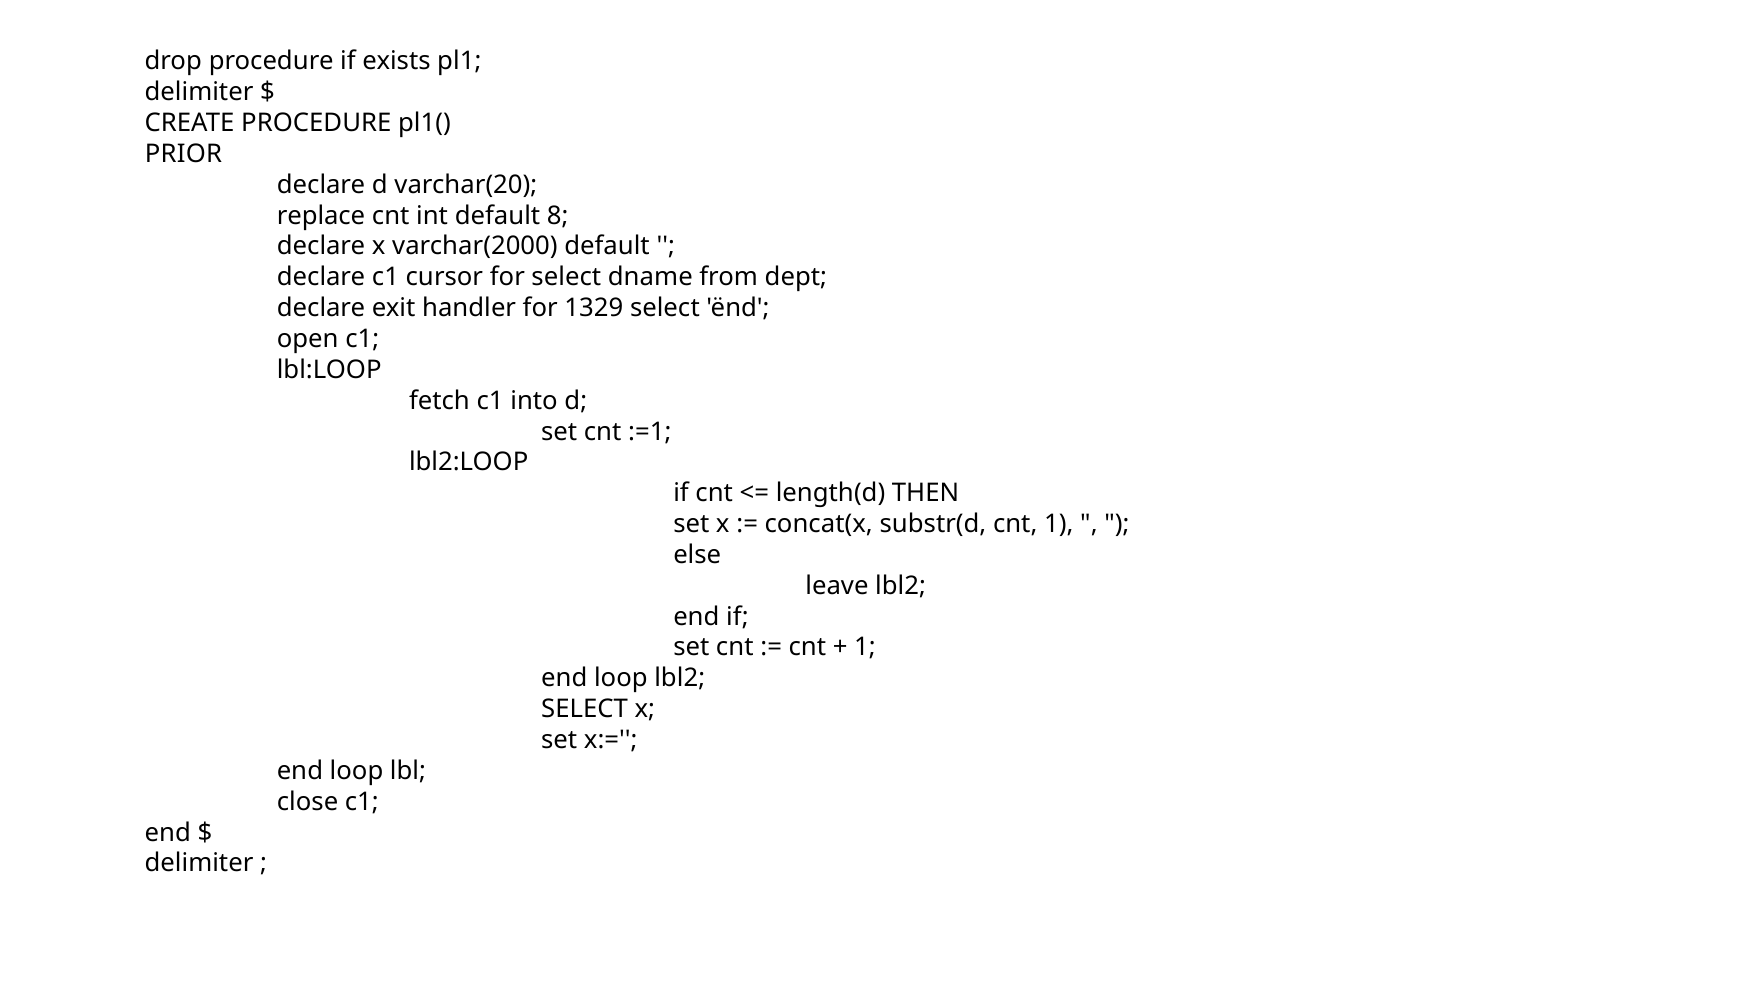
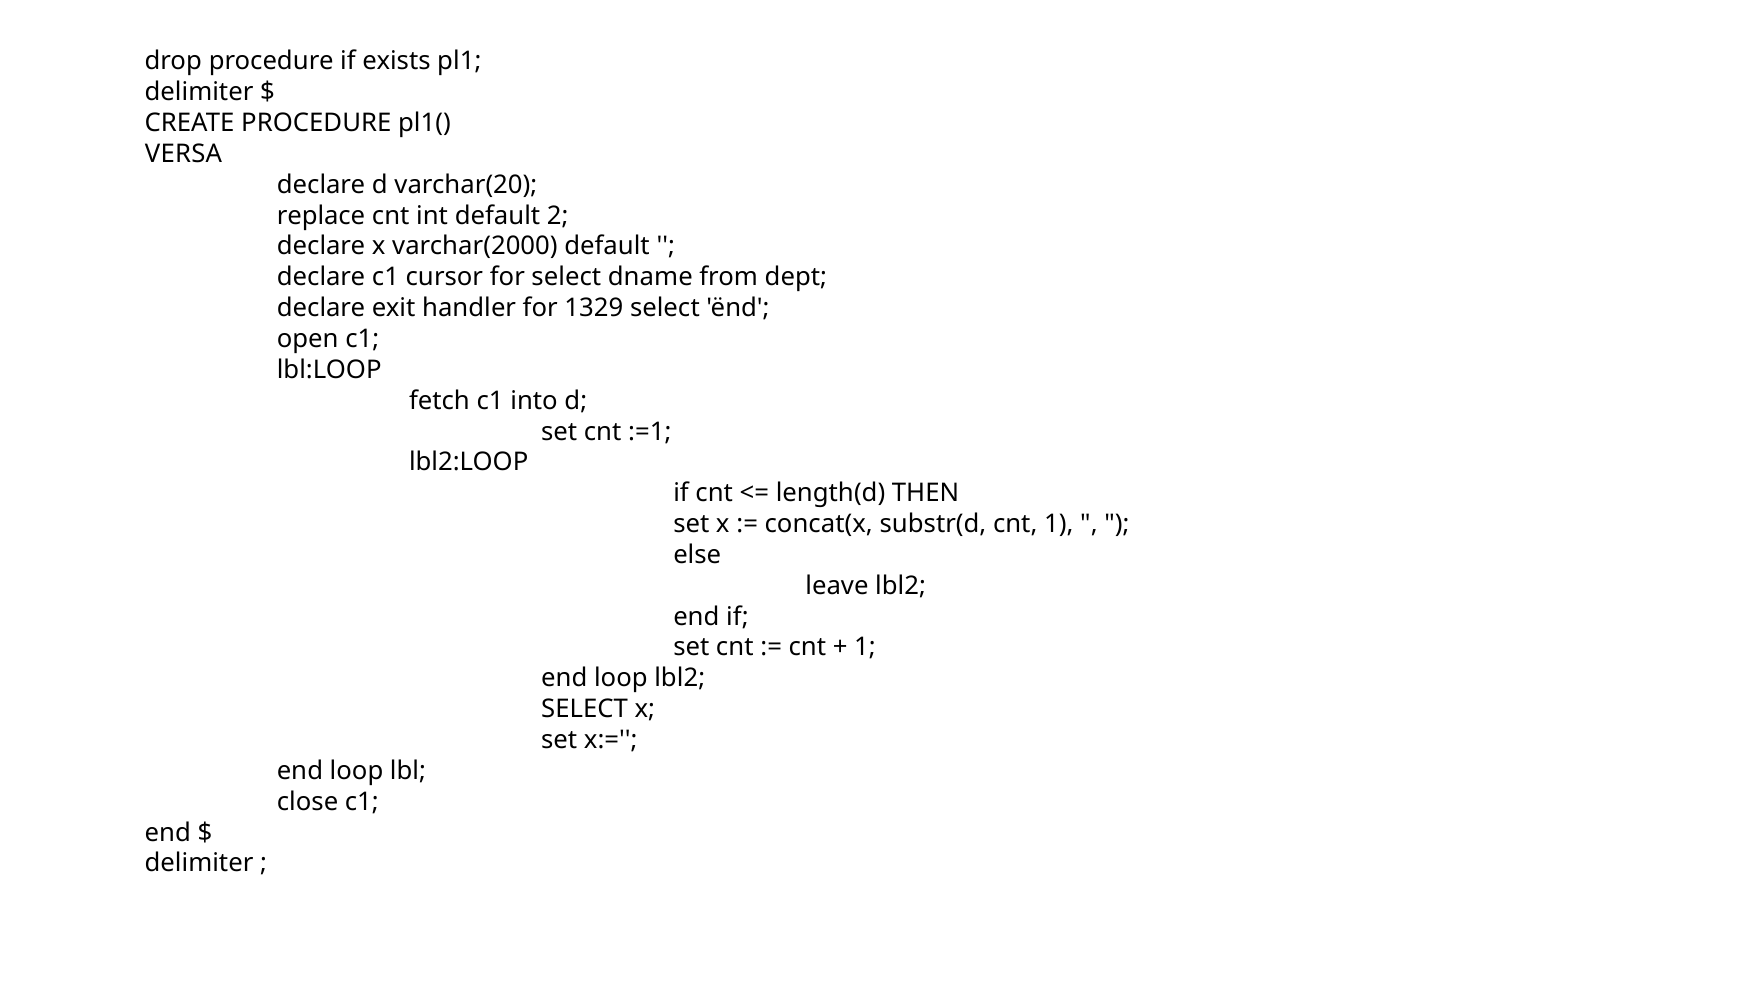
PRIOR: PRIOR -> VERSA (184, 154)
8: 8 -> 2 (558, 216)
